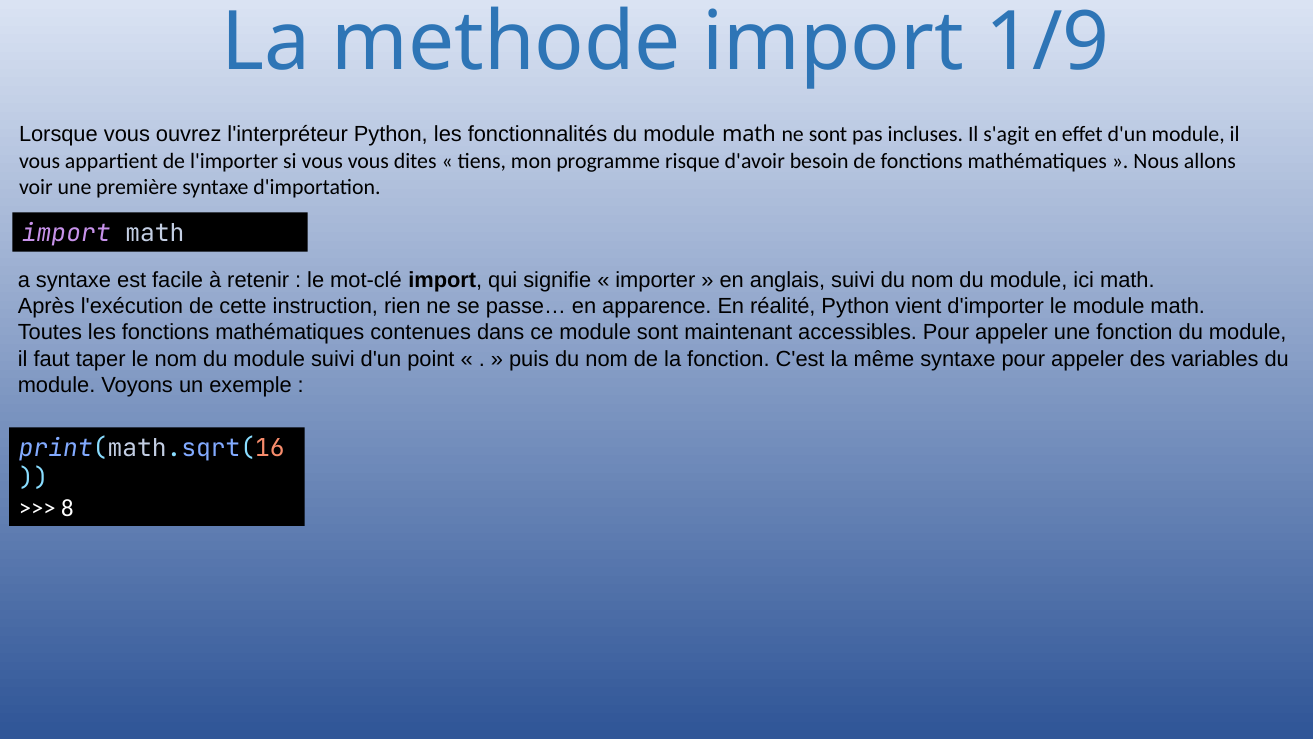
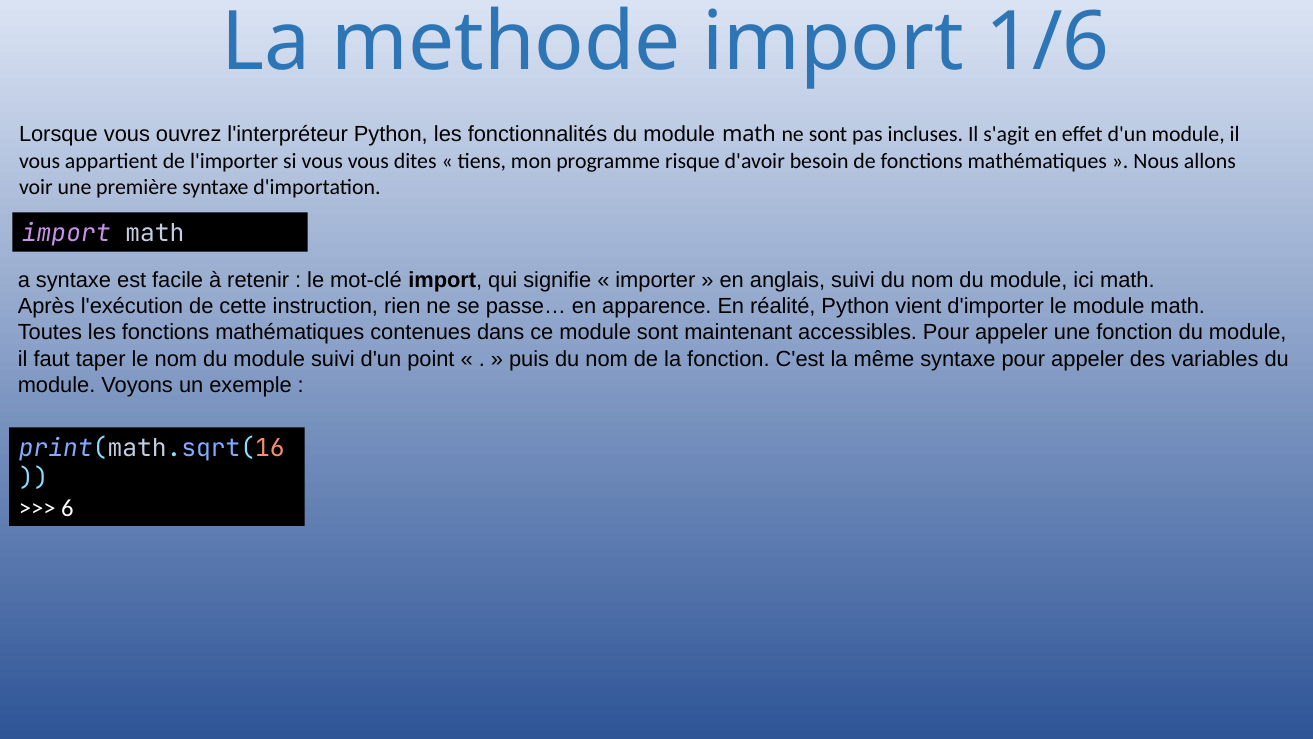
1/9: 1/9 -> 1/6 (1048, 43)
8: 8 -> 6 (67, 508)
